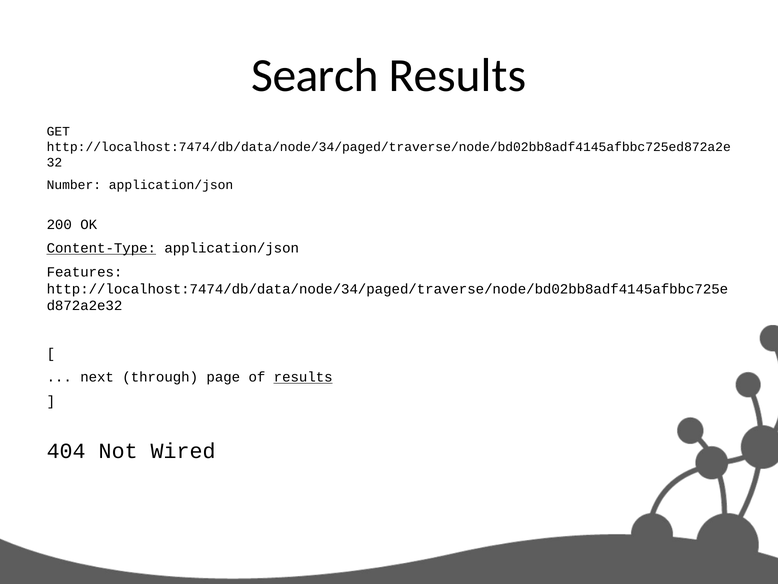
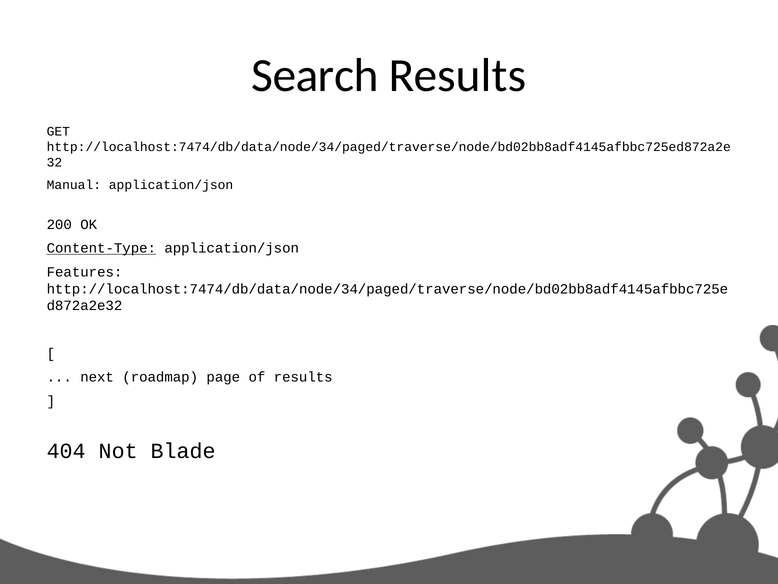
Number: Number -> Manual (74, 185)
through: through -> roadmap (160, 377)
results underline: present -> none (303, 377)
Wired: Wired -> Blade (183, 451)
